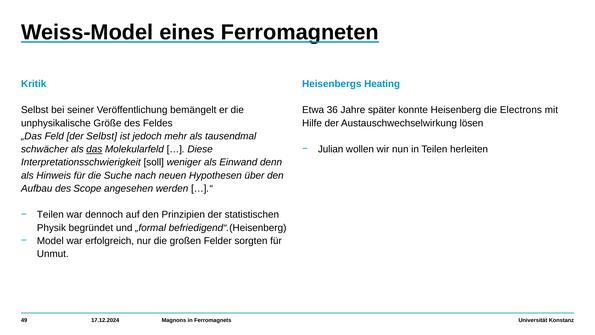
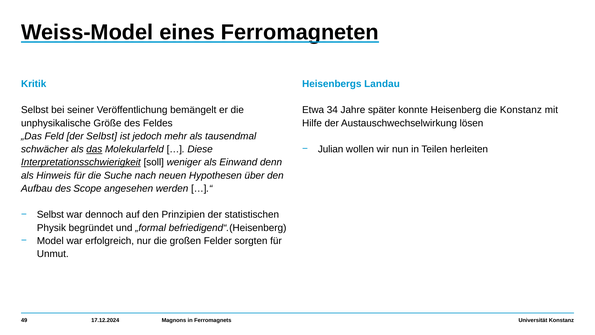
Heating: Heating -> Landau (382, 84)
36: 36 -> 34 (332, 110)
die Electrons: Electrons -> Konstanz (521, 110)
Interpretationsschwierigkeit underline: none -> present (81, 162)
Teilen: Teilen -> Selbst (50, 214)
